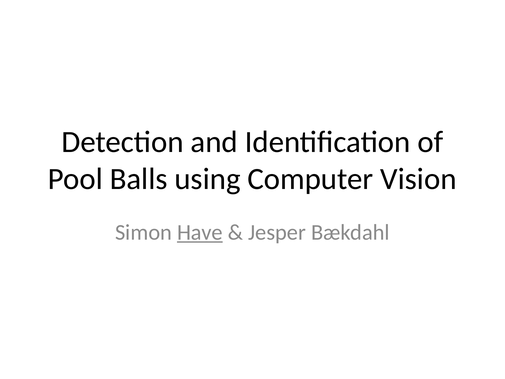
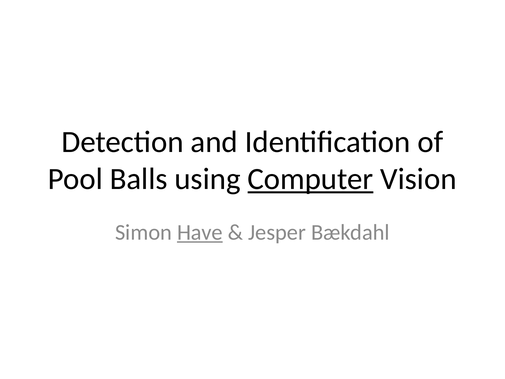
Computer underline: none -> present (310, 179)
